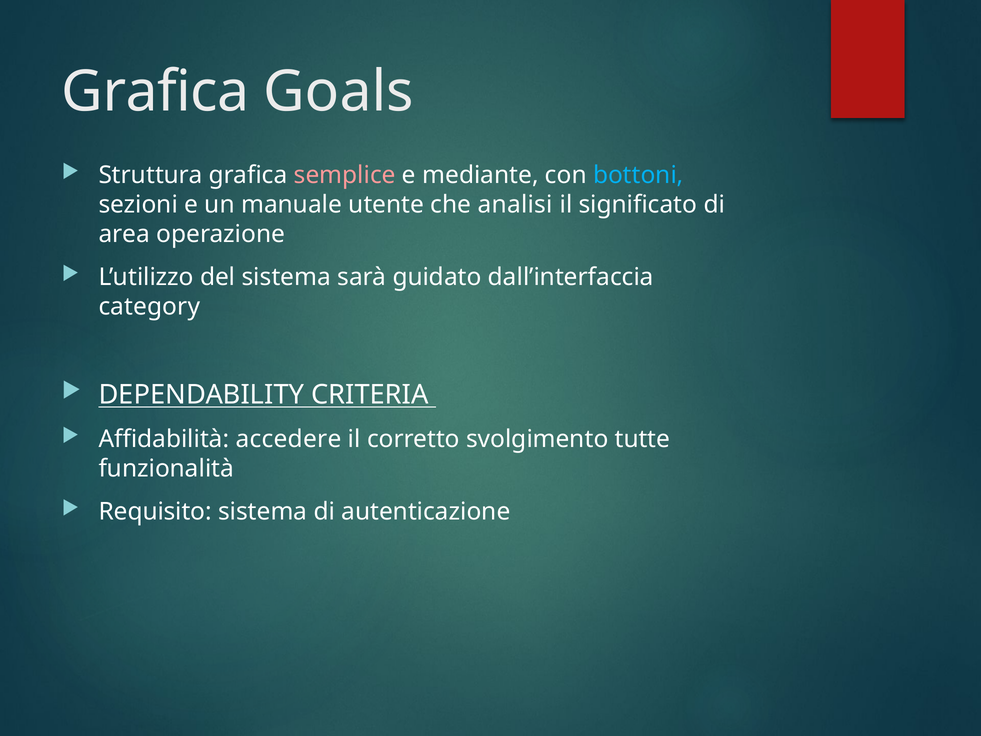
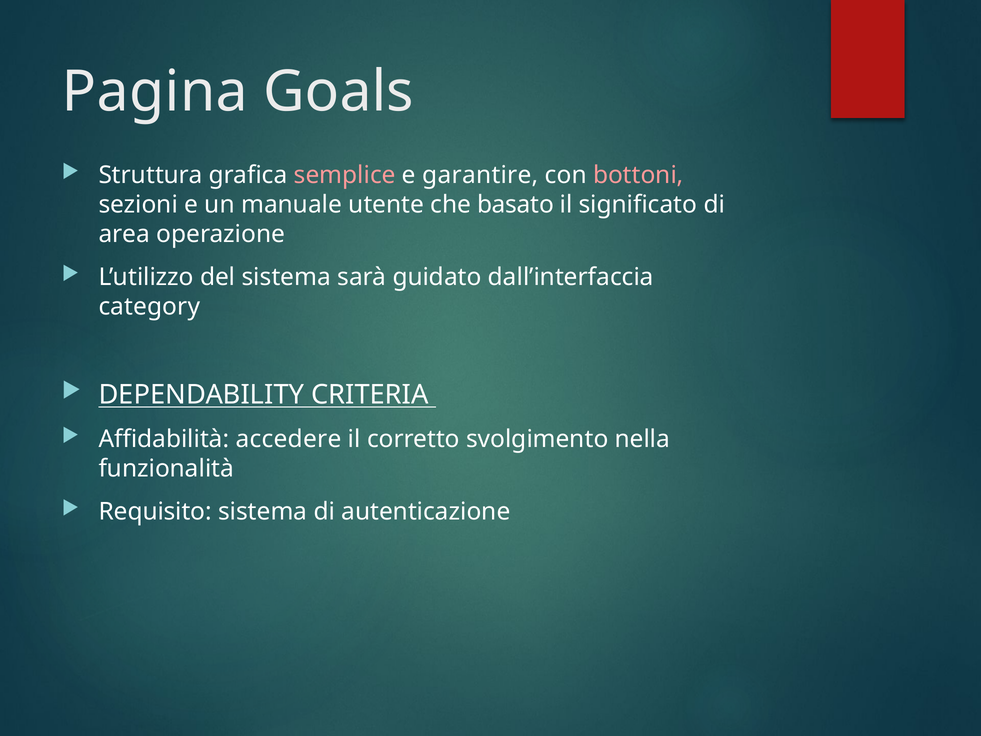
Grafica: Grafica -> Pagina (155, 92)
mediante: mediante -> garantire (480, 175)
bottoni colour: light blue -> pink (638, 175)
analisi: analisi -> basato (516, 205)
tutte: tutte -> nella (642, 439)
